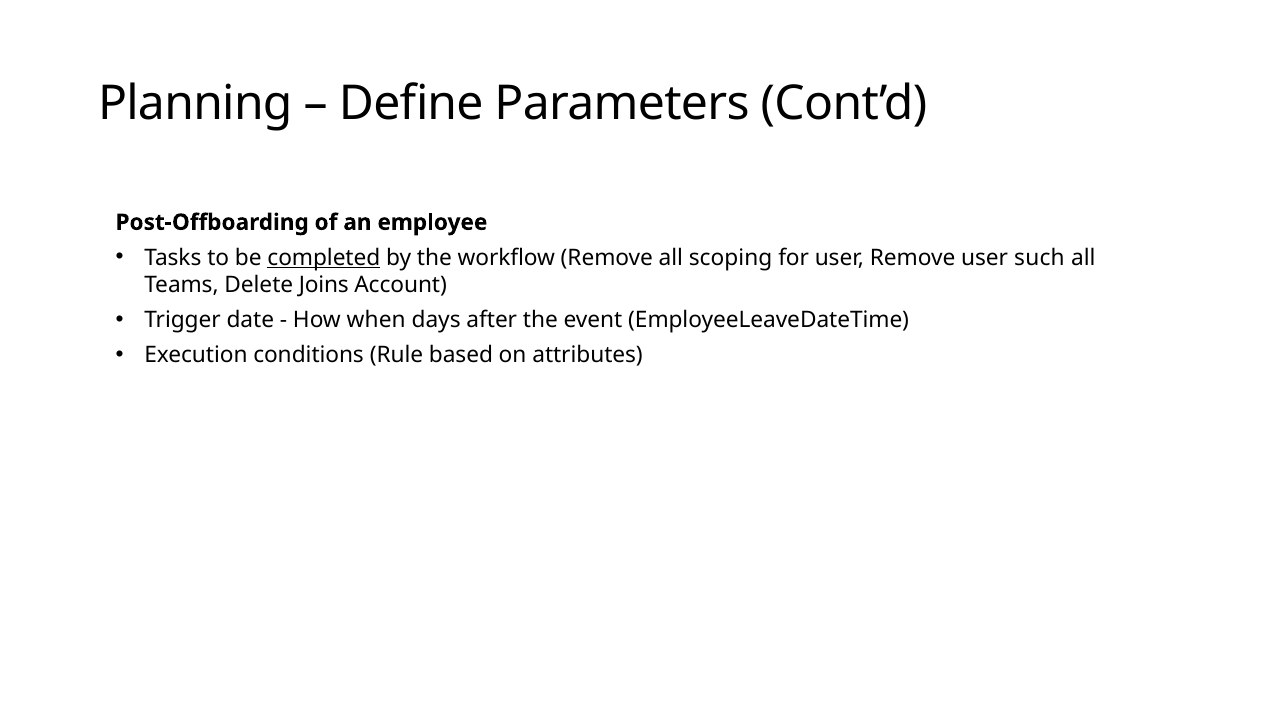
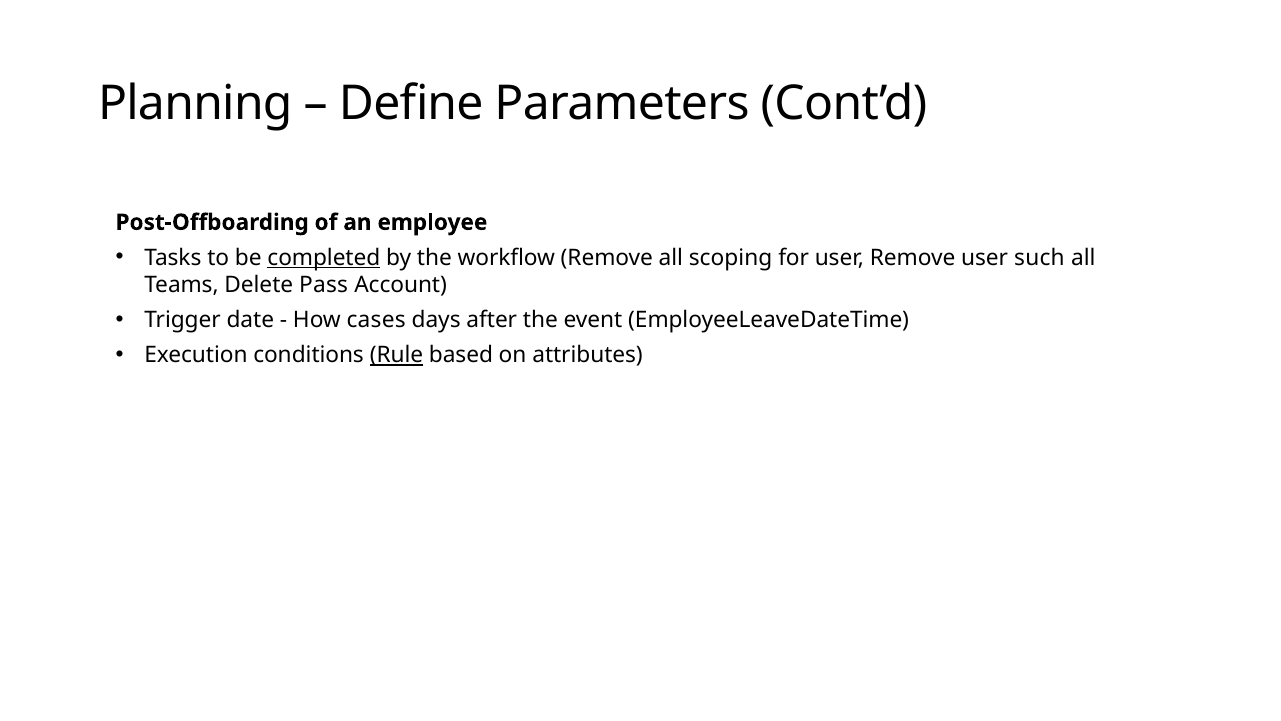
Joins: Joins -> Pass (324, 285)
when: when -> cases (376, 320)
Rule underline: none -> present (396, 355)
